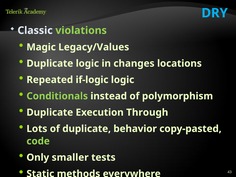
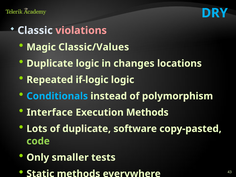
violations colour: light green -> pink (81, 30)
Legacy/Values: Legacy/Values -> Classic/Values (94, 47)
Conditionals colour: light green -> light blue (57, 96)
Duplicate: Duplicate -> Interface (50, 112)
Execution Through: Through -> Methods (147, 112)
behavior: behavior -> software (135, 129)
